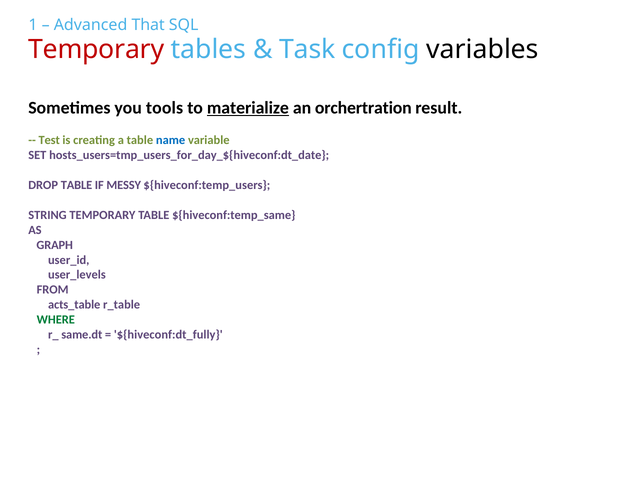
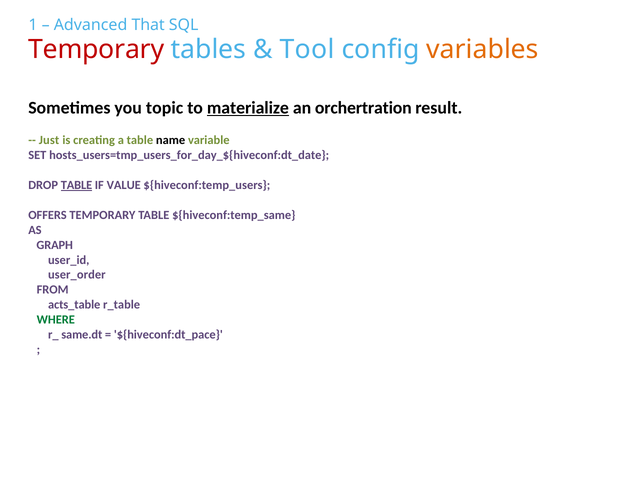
Task: Task -> Tool (307, 49)
variables colour: black -> orange (483, 49)
tools: tools -> topic (165, 108)
Test: Test -> Just (49, 140)
name colour: blue -> black (171, 140)
TABLE underline: none -> present (76, 185)
MESSY: MESSY -> VALUE (124, 185)
STRING: STRING -> OFFERS (47, 215)
user_levels: user_levels -> user_order (77, 275)
${hiveconf:dt_fully: ${hiveconf:dt_fully -> ${hiveconf:dt_pace (168, 335)
